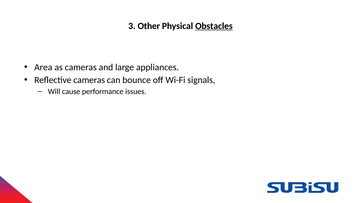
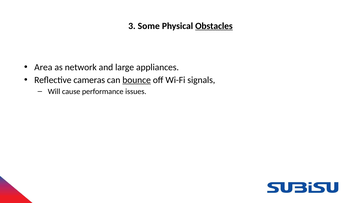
Other: Other -> Some (149, 26)
as cameras: cameras -> network (81, 67)
bounce underline: none -> present (137, 80)
